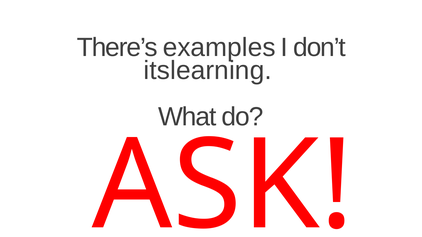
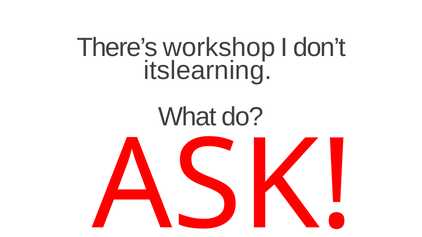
examples: examples -> workshop (219, 48)
